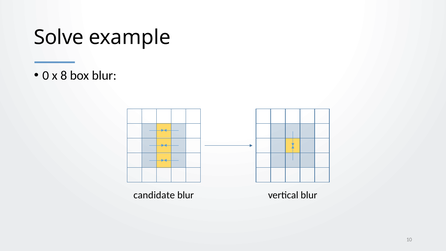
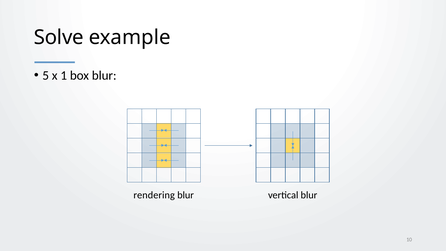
0: 0 -> 5 (46, 75)
8: 8 -> 1 (64, 75)
candidate: candidate -> rendering (154, 195)
